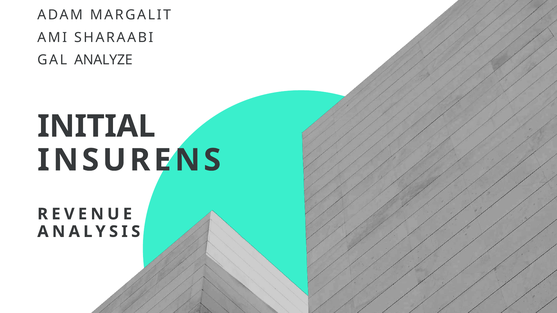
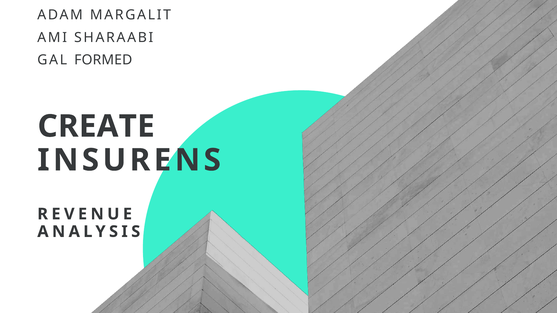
ANALYZE: ANALYZE -> FORMED (103, 60)
INITIAL: INITIAL -> CREATE (96, 126)
